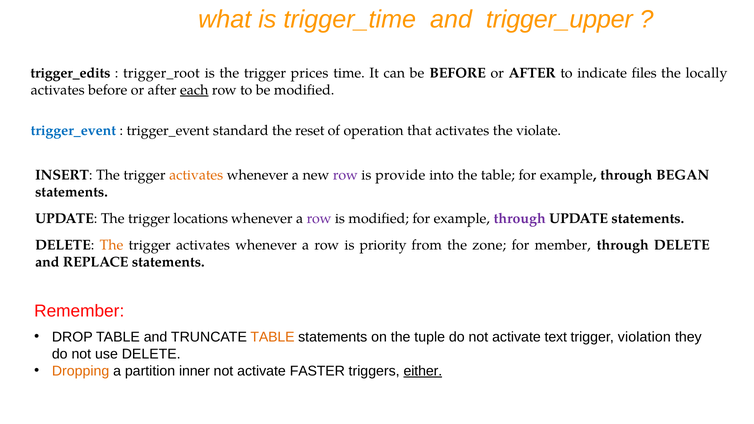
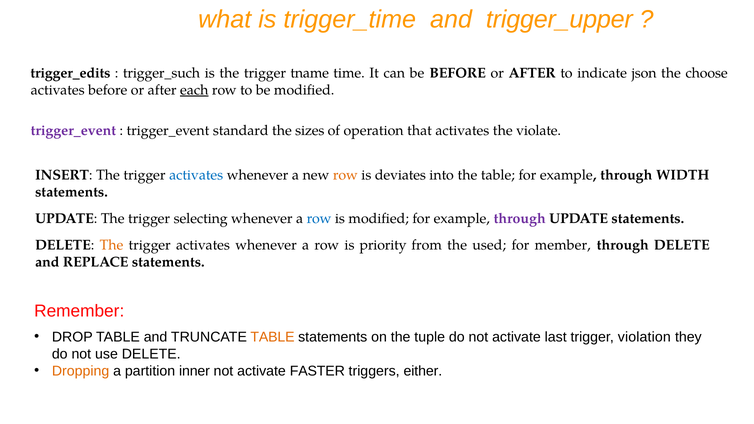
trigger_root: trigger_root -> trigger_such (162, 73)
prices: prices -> tname (310, 73)
files: files -> json (644, 73)
locally: locally -> choose (707, 73)
trigger_event colour: blue -> purple (73, 131)
reset: reset -> sizes (310, 131)
activates colour: orange -> blue (196, 175)
row colour: purple -> orange (345, 175)
provide: provide -> deviates (400, 175)
BEGAN: BEGAN -> WIDTH (683, 175)
locations: locations -> selecting (201, 219)
row colour: purple -> blue (319, 219)
zone: zone -> used (489, 245)
text: text -> last (556, 337)
either underline: present -> none (423, 371)
